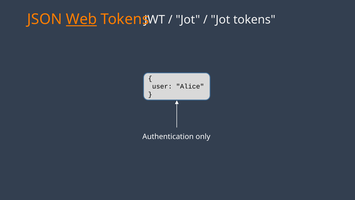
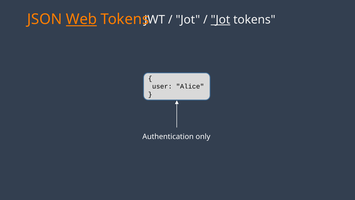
Jot underline: none -> present (220, 20)
